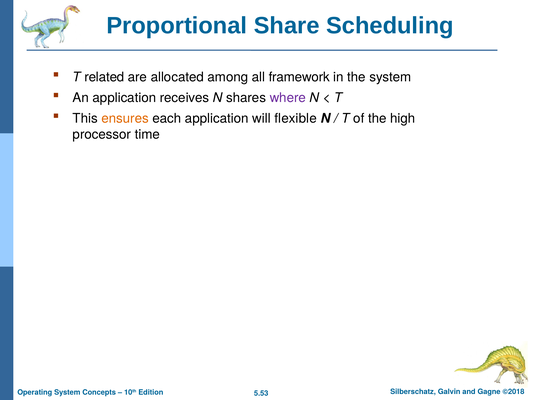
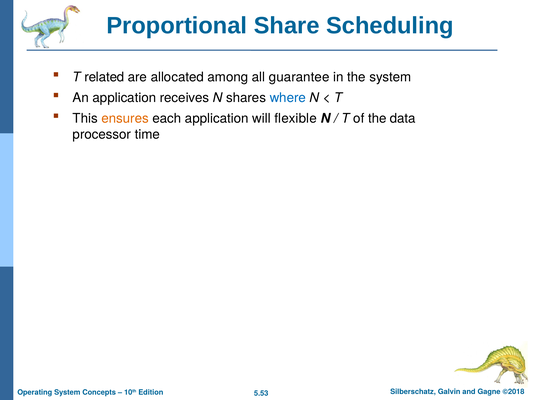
framework: framework -> guarantee (299, 77)
where colour: purple -> blue (288, 98)
high: high -> data (403, 119)
